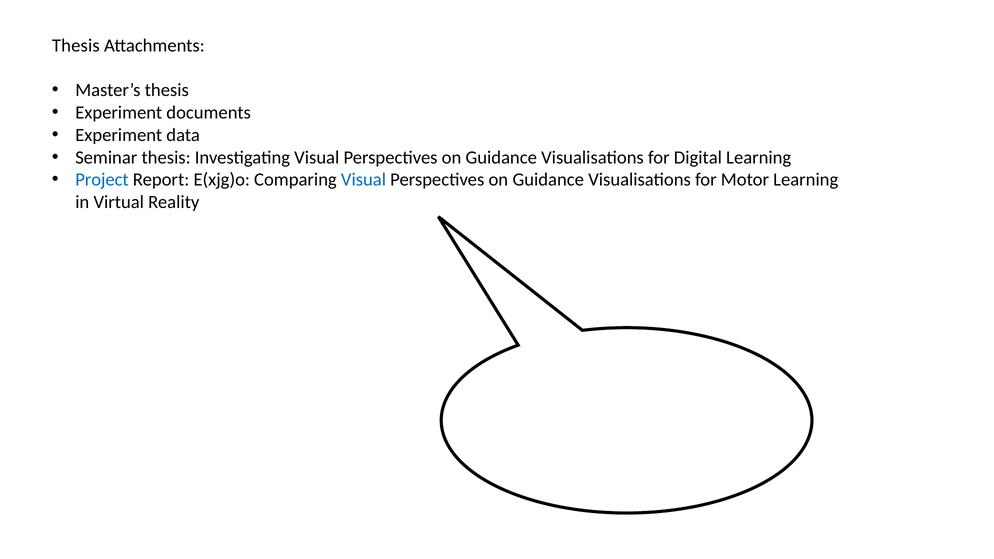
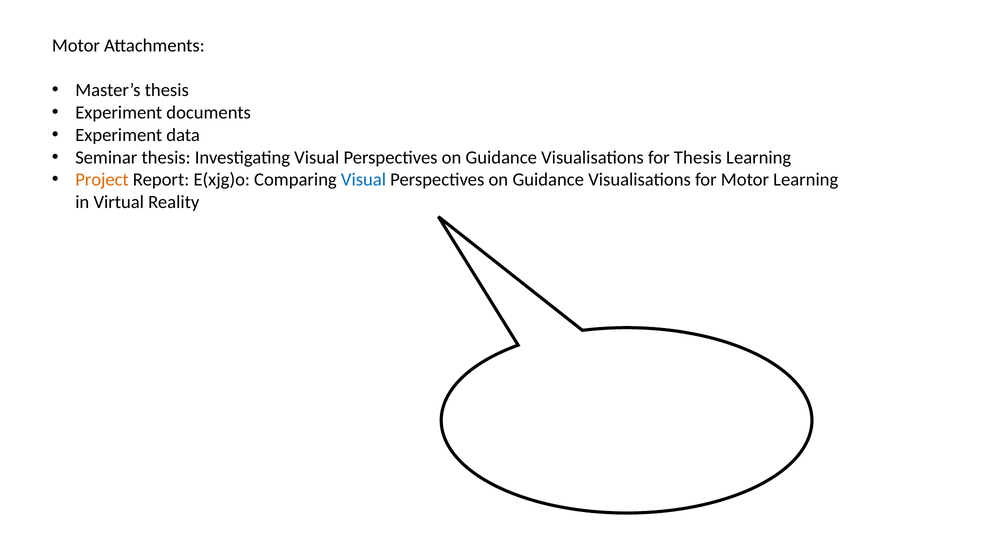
Thesis: Thesis -> Motor (76, 46)
for Digital: Digital -> Thesis (698, 157)
Project colour: blue -> orange (102, 180)
